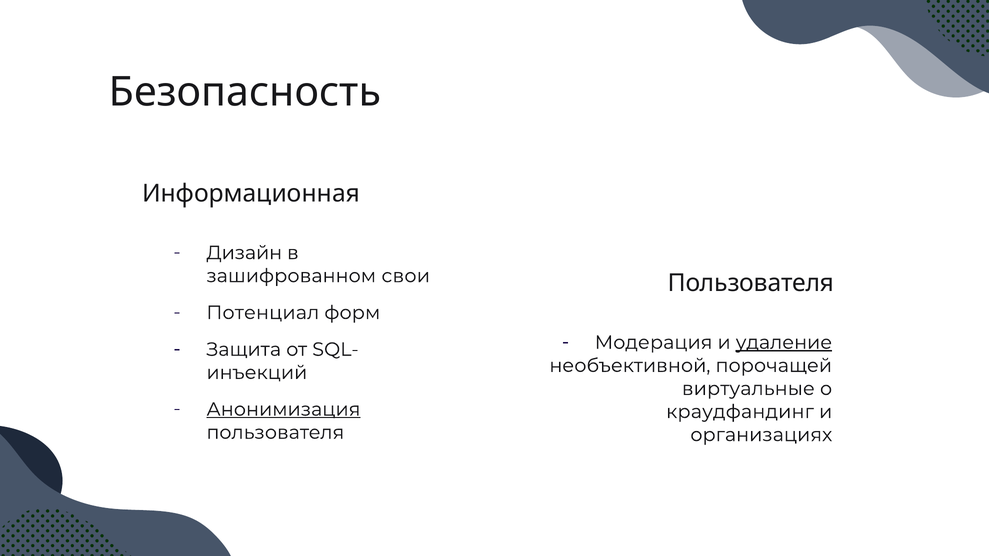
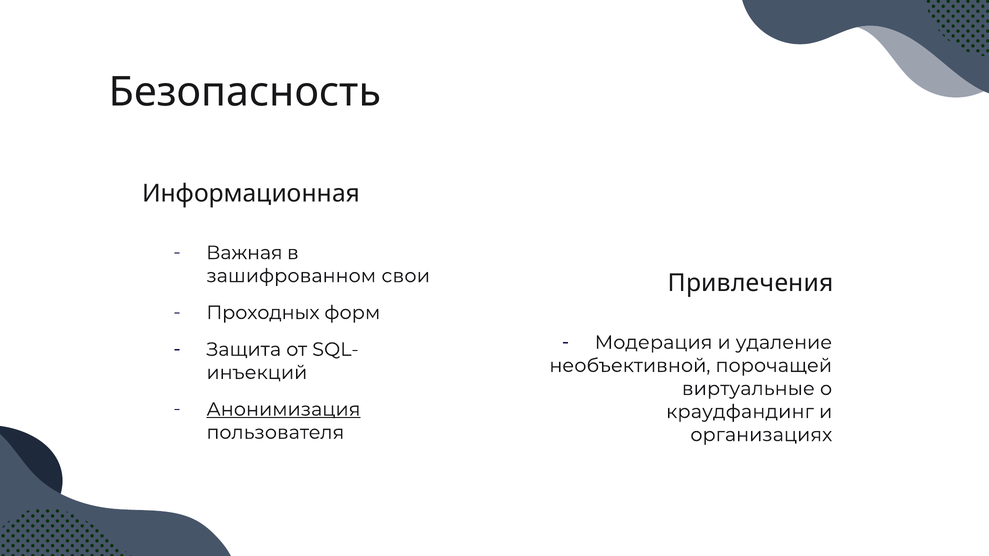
Дизайн: Дизайн -> Важная (244, 253)
Пользователя: Пользователя -> Привлечения (751, 283)
Потенциал: Потенциал -> Проходных (263, 313)
удаление underline: present -> none (784, 343)
